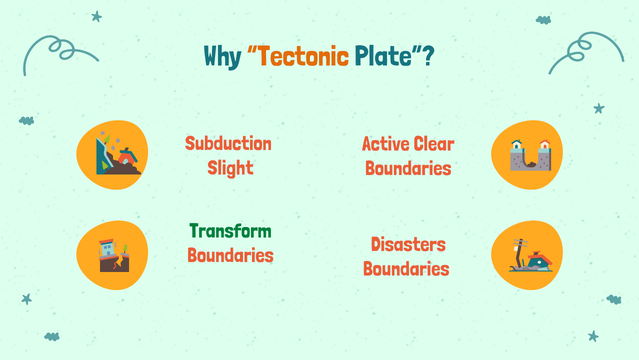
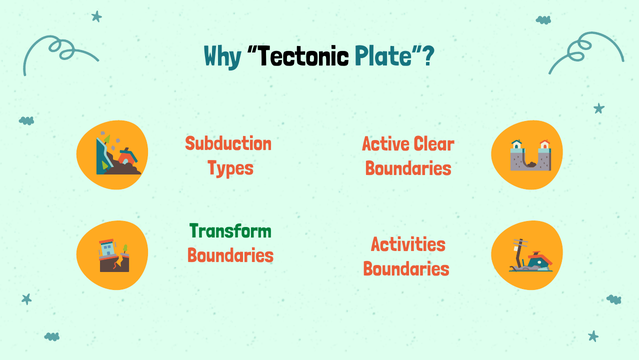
Tectonic colour: orange -> black (298, 56)
Slight: Slight -> Types (231, 168)
Disasters: Disasters -> Activities (408, 244)
